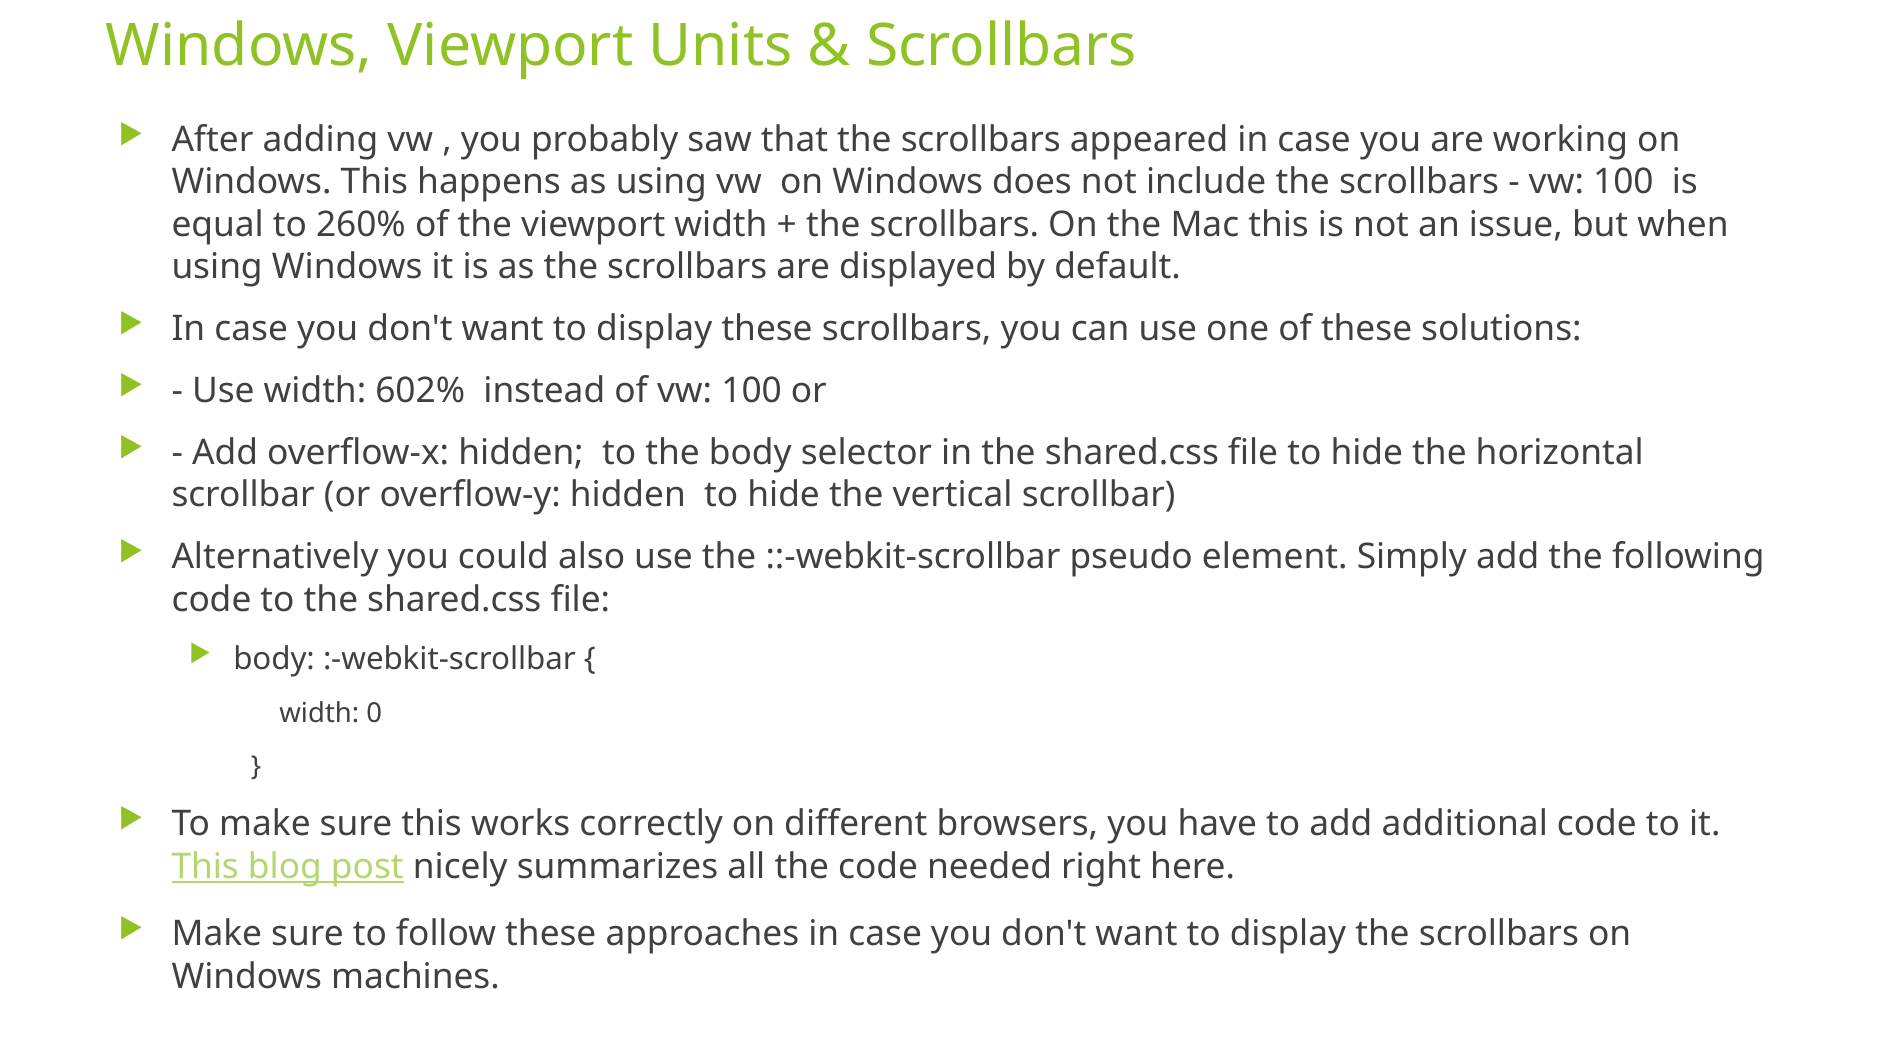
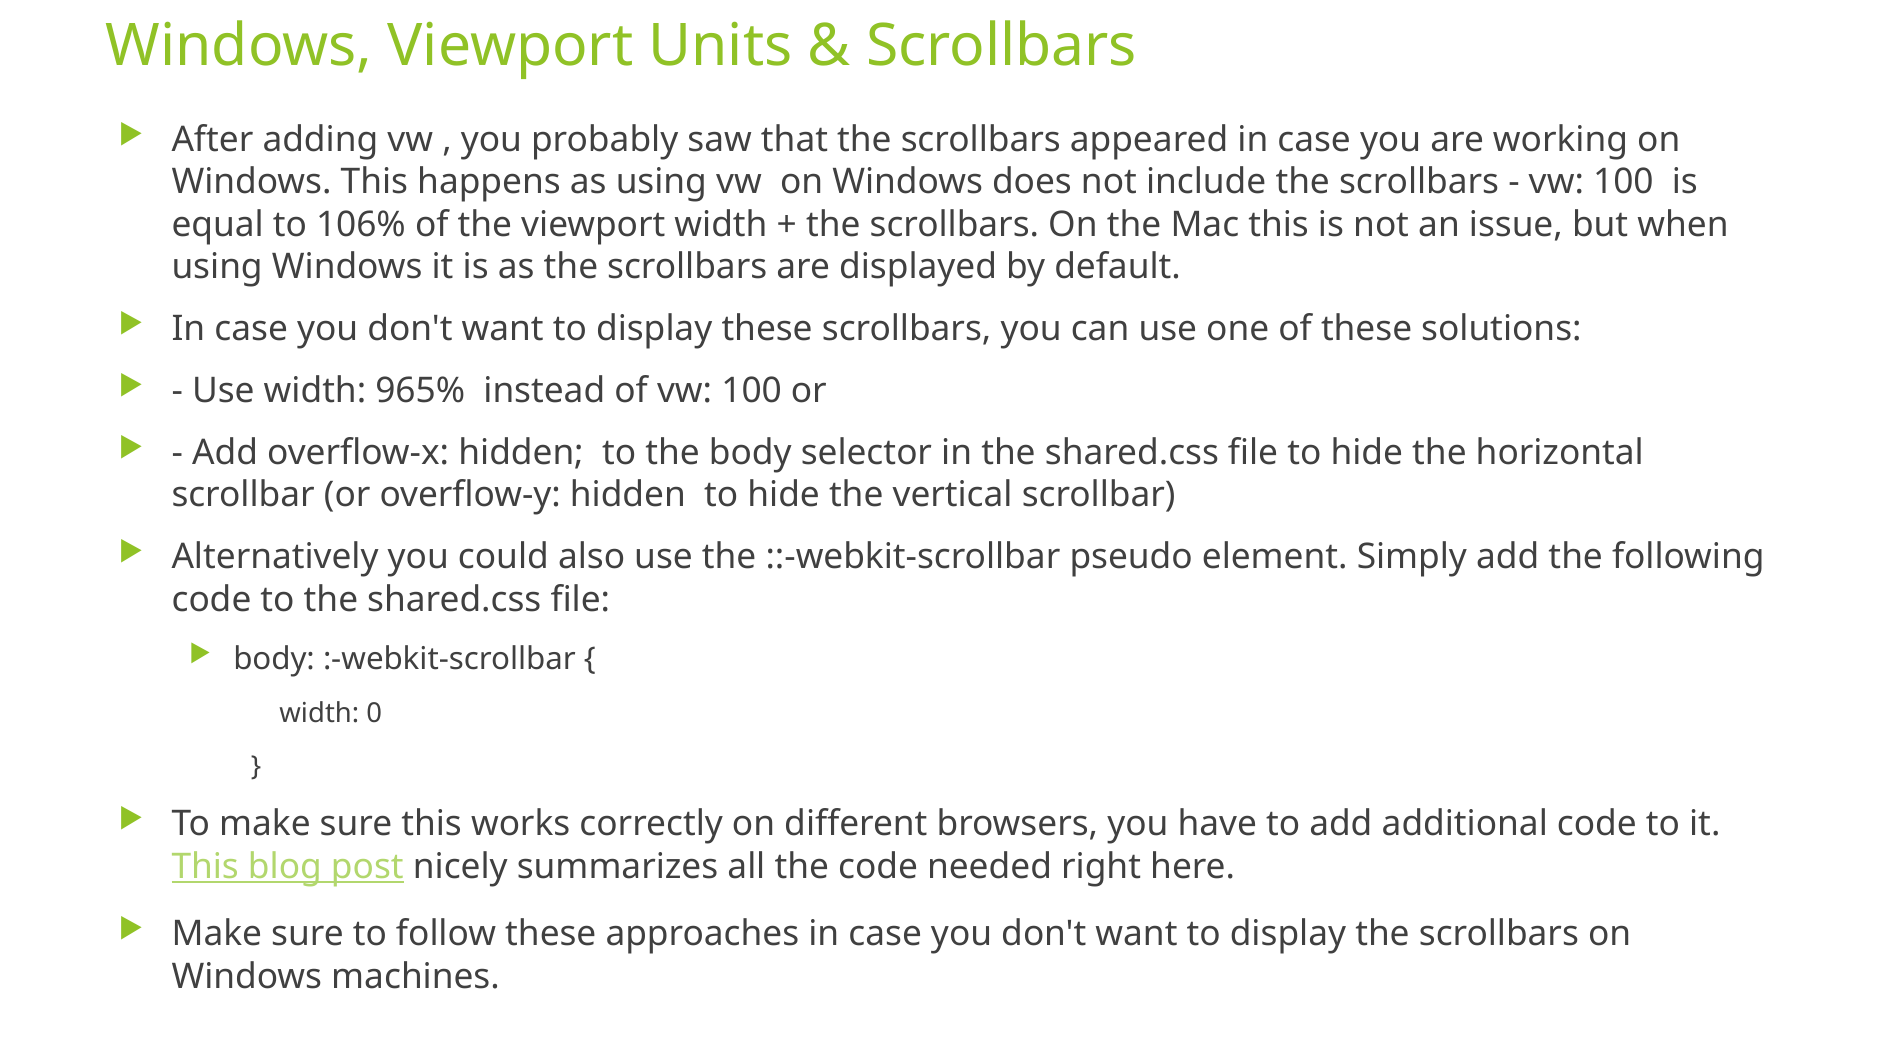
260%: 260% -> 106% (361, 224)
602%: 602% -> 965% (420, 391)
